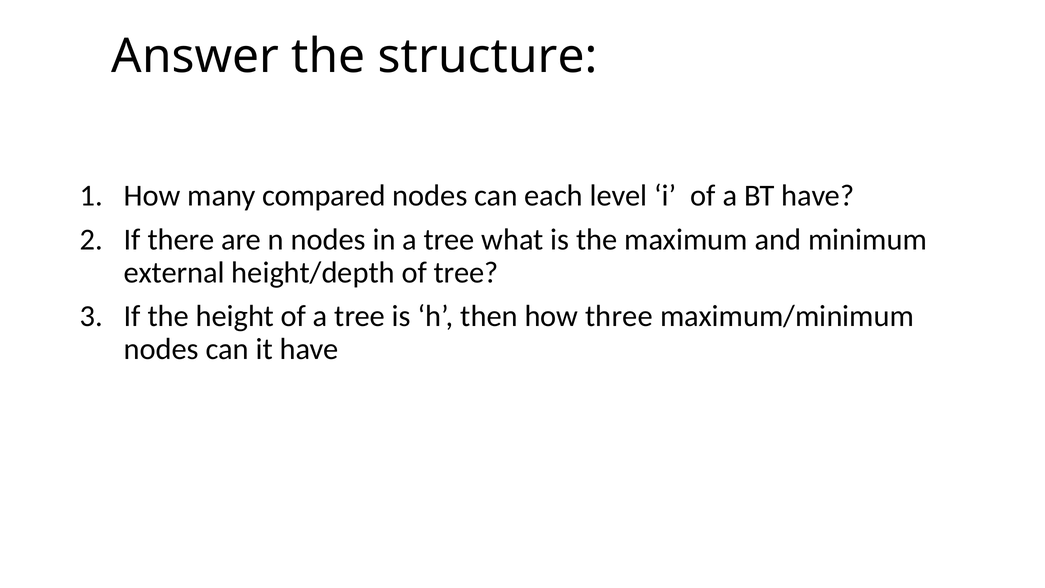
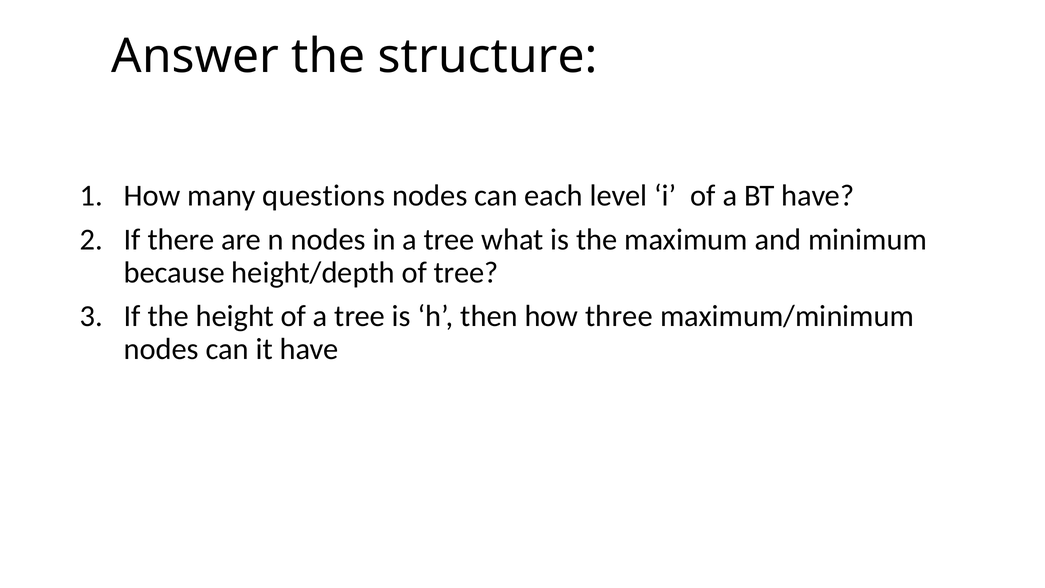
compared: compared -> questions (324, 196)
external: external -> because (174, 272)
